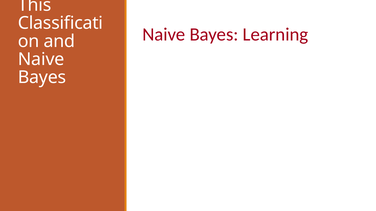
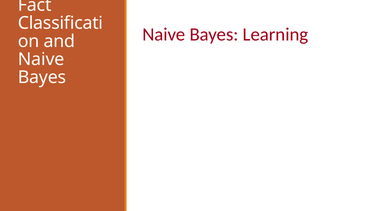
This: This -> Fact (35, 5)
